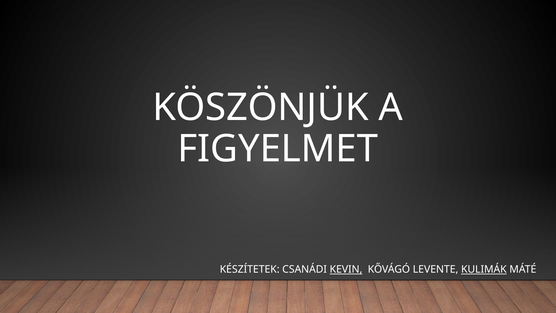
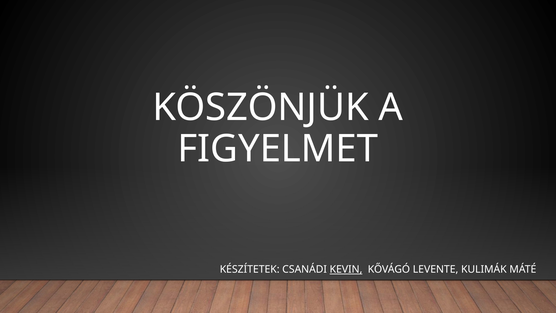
KULIMÁK underline: present -> none (484, 269)
